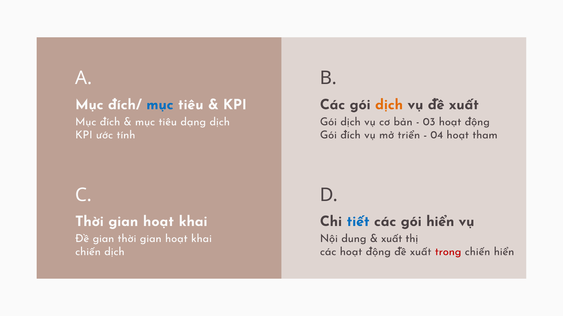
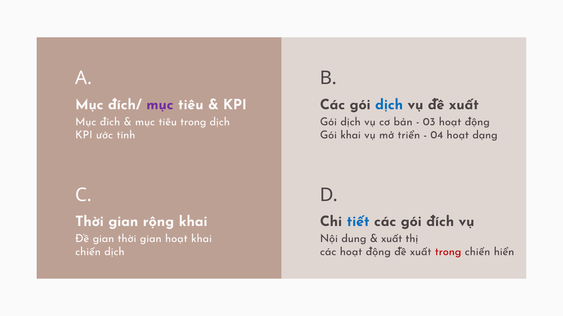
mục colour: blue -> purple (160, 105)
dịch colour: orange -> blue (389, 105)
tiêu dạng: dạng -> trong (193, 122)
Gói đích: đích -> khai (351, 135)
tham: tham -> dạng (485, 135)
hoạt: hoạt -> rộng (158, 222)
gói hiển: hiển -> đích (440, 222)
